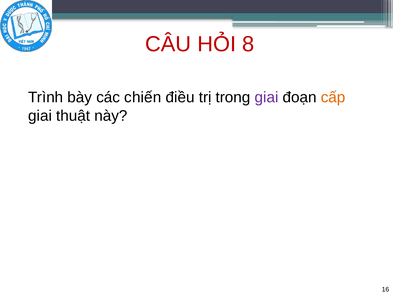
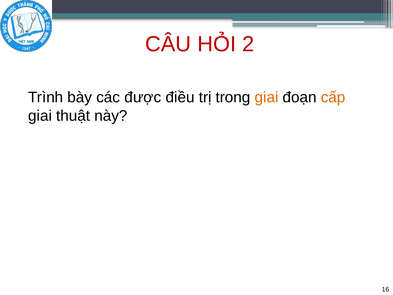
8: 8 -> 2 (248, 44)
chiến: chiến -> được (143, 97)
giai colour: purple -> orange (267, 97)
